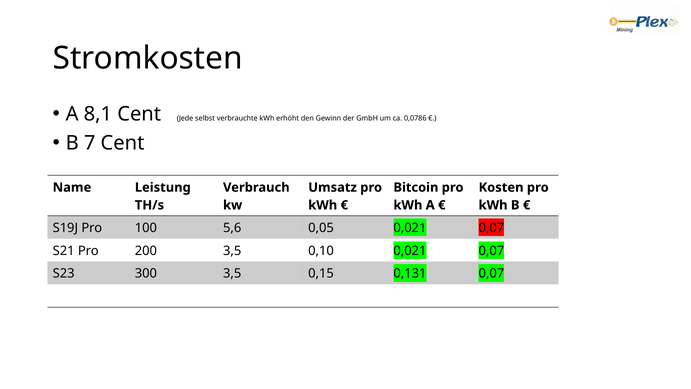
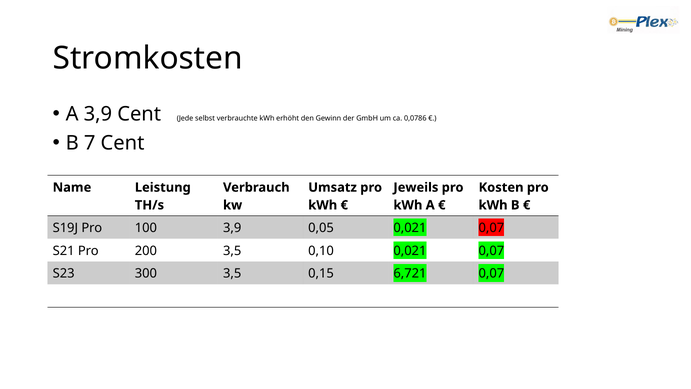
A 8,1: 8,1 -> 3,9 (98, 114)
Bitcoin: Bitcoin -> Jeweils (416, 187)
100 5,6: 5,6 -> 3,9 (232, 228)
0,131: 0,131 -> 6,721 (410, 273)
